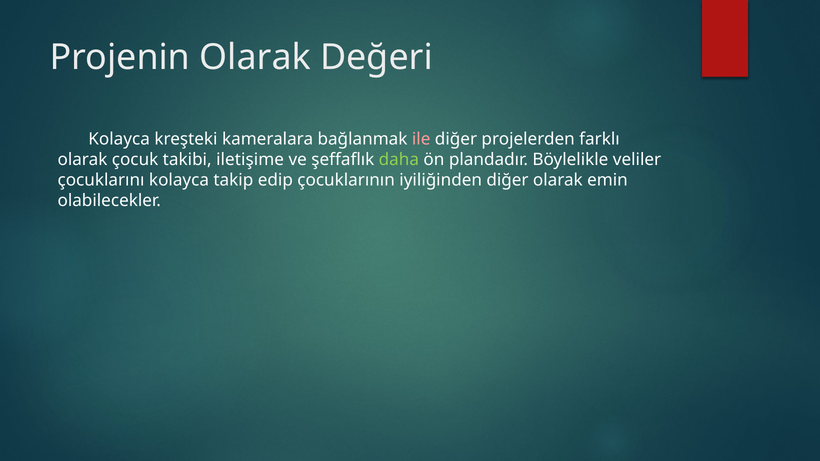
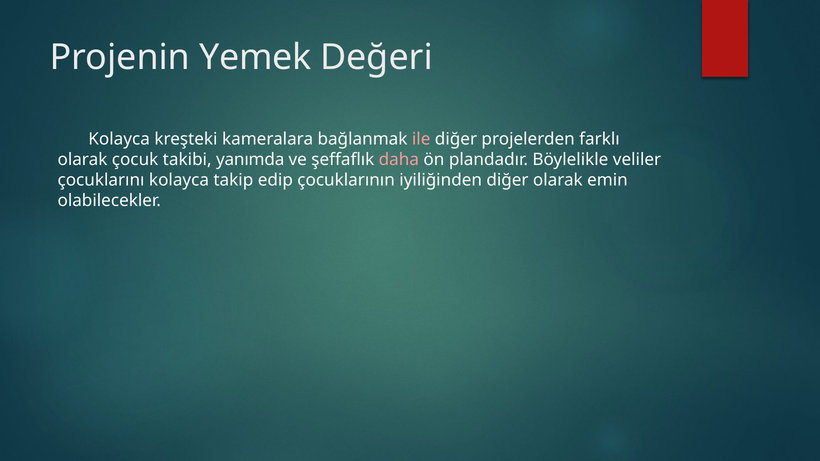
Projenin Olarak: Olarak -> Yemek (255, 58)
iletişime: iletişime -> yanımda (250, 160)
daha colour: light green -> pink (399, 160)
